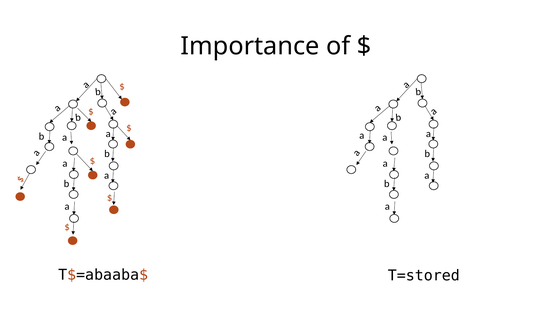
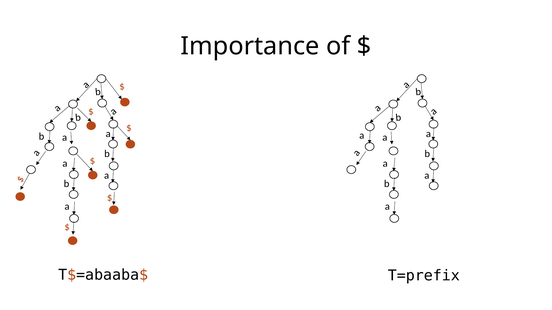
T=stored: T=stored -> T=prefix (424, 276)
